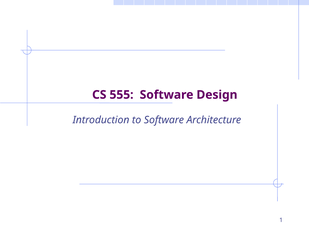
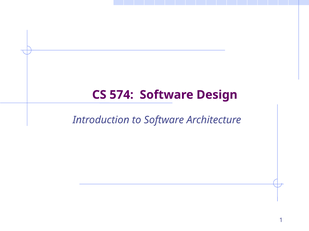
555: 555 -> 574 (121, 95)
